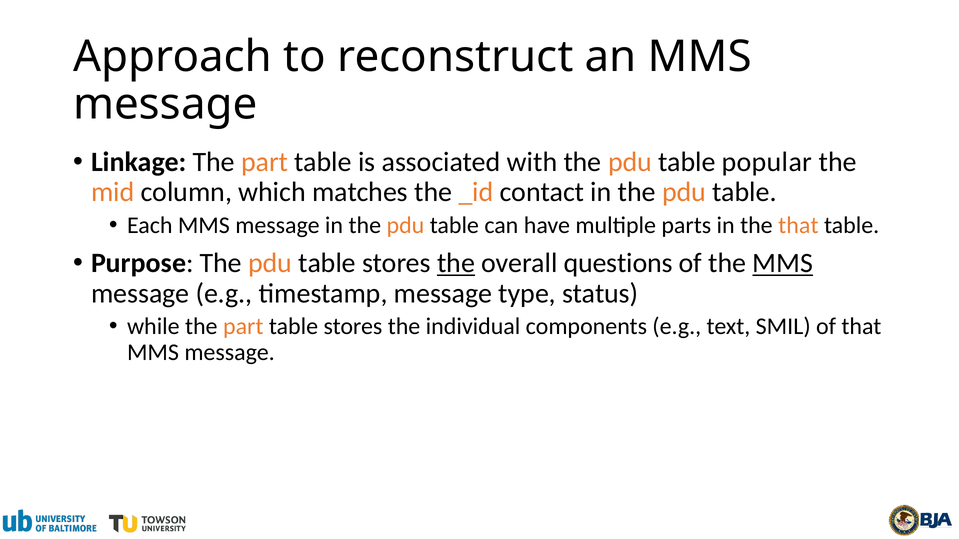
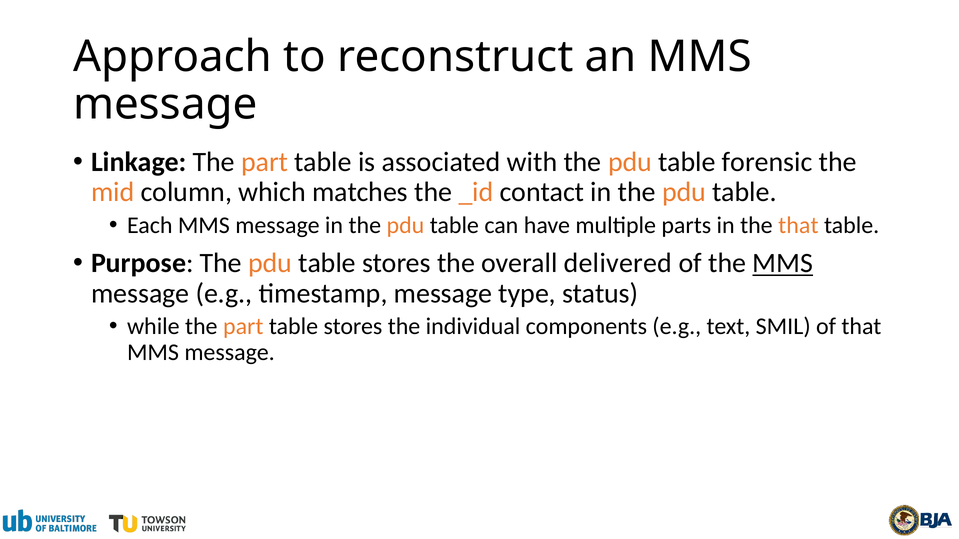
popular: popular -> forensic (767, 162)
the underline: present -> none (456, 263)
questions: questions -> delivered (618, 263)
